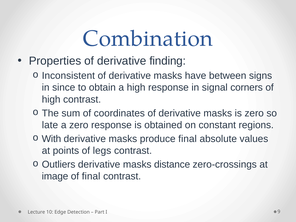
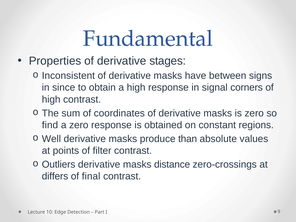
Combination: Combination -> Fundamental (148, 39)
finding: finding -> stages (168, 61)
late: late -> find (50, 125)
With: With -> Well (51, 139)
produce final: final -> than (188, 139)
legs: legs -> filter (102, 151)
image: image -> differs (55, 176)
